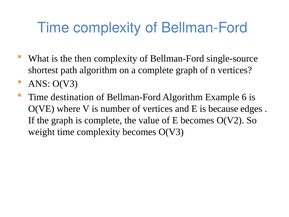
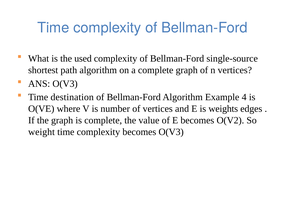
then: then -> used (83, 58)
6: 6 -> 4 (244, 97)
because: because -> weights (223, 109)
